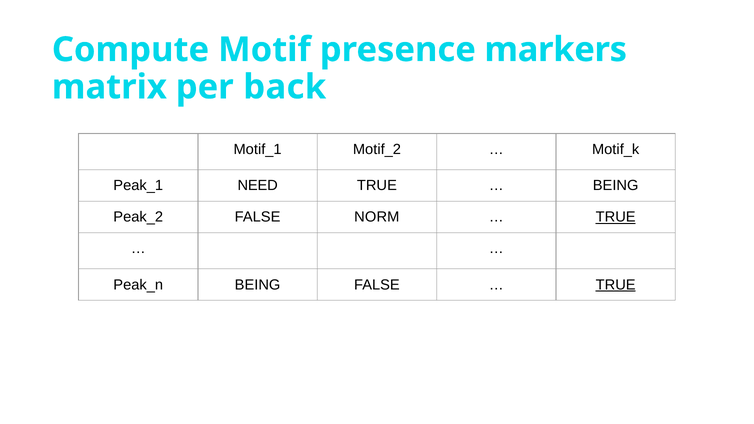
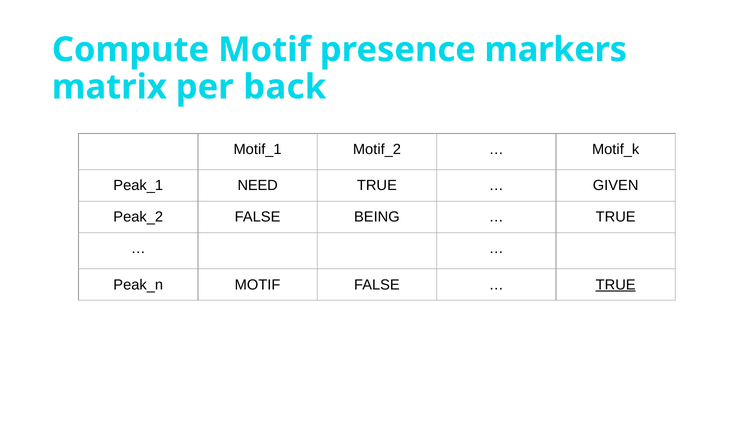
BEING: BEING -> GIVEN (616, 186)
NORM: NORM -> BEING (377, 217)
TRUE underline: present -> none (616, 217)
BEING: BEING -> MOTIF (258, 285)
